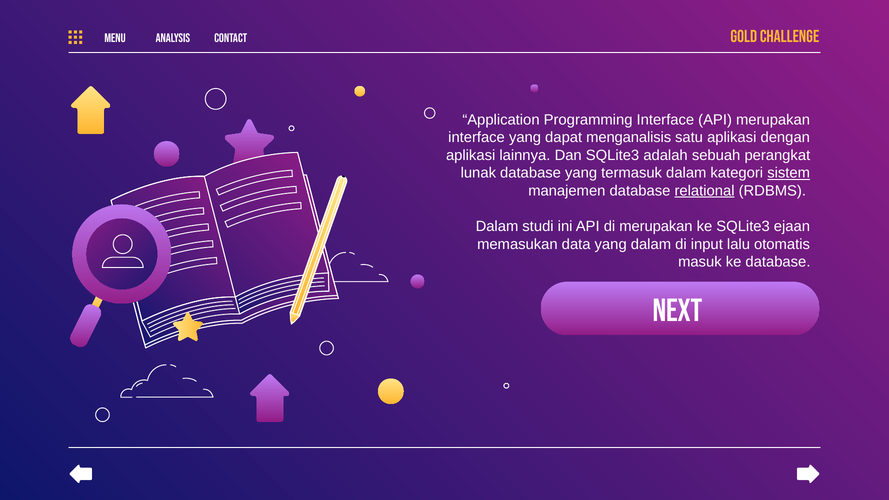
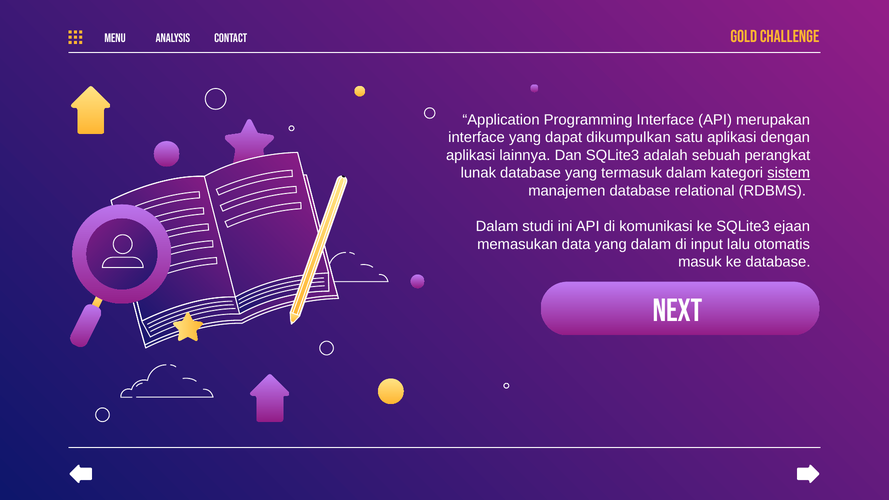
menganalisis: menganalisis -> dikumpulkan (629, 137)
relational underline: present -> none (705, 191)
di merupakan: merupakan -> komunikasi (656, 226)
